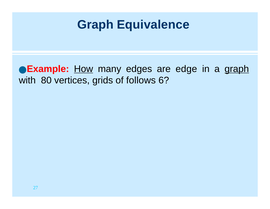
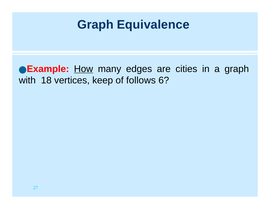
edge: edge -> cities (186, 69)
graph underline: present -> none (237, 69)
80: 80 -> 18 (46, 80)
grids: grids -> keep (103, 80)
